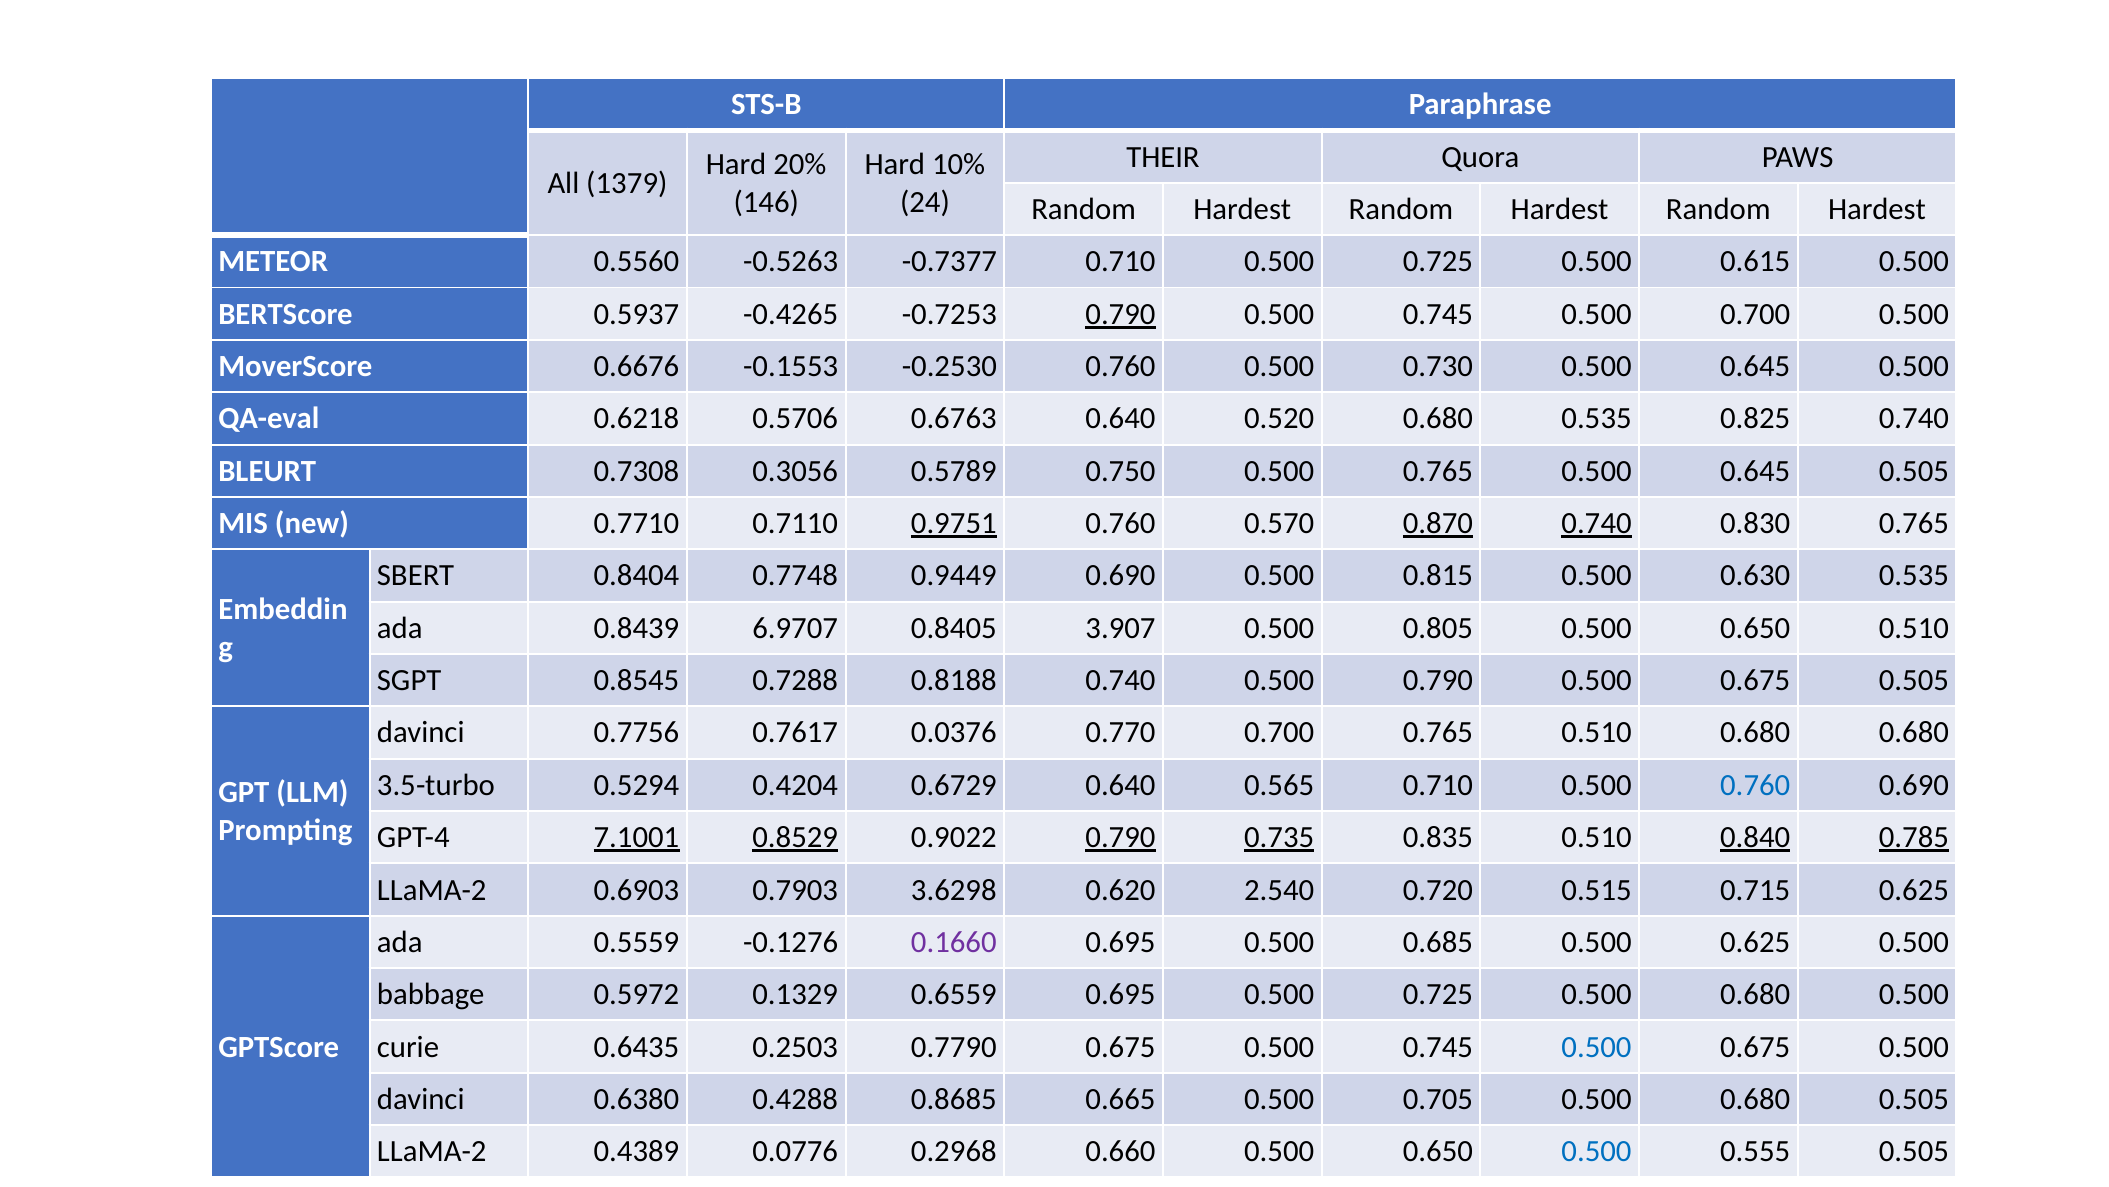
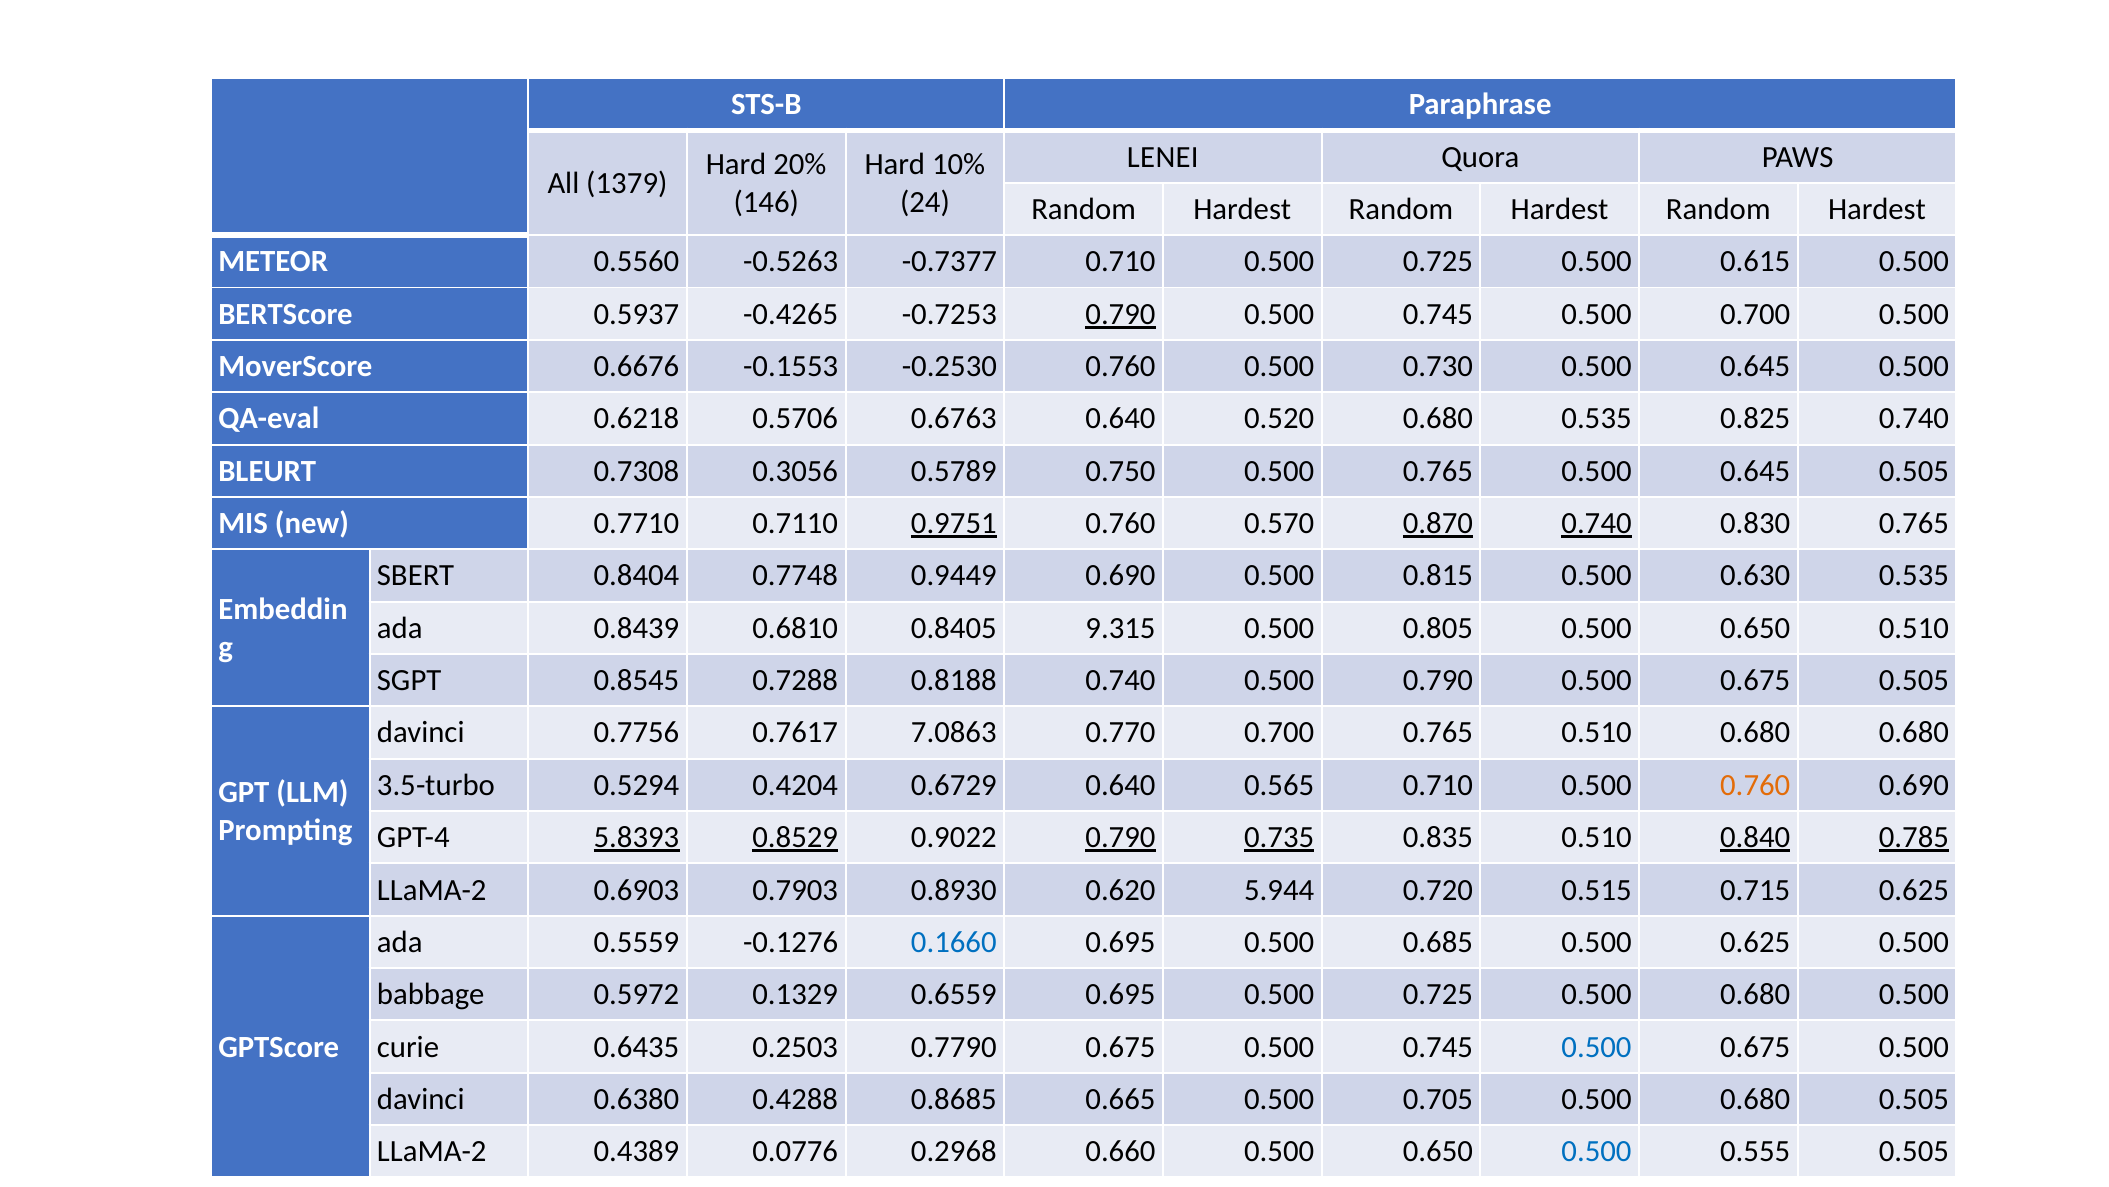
THEIR: THEIR -> LENEI (1163, 157)
6.9707: 6.9707 -> 0.6810 (795, 628)
3.907: 3.907 -> 9.315 (1121, 628)
0.0376: 0.0376 -> 7.0863 (954, 732)
0.760 colour: blue -> orange (1755, 785)
7.1001: 7.1001 -> 5.8393 (636, 837)
3.6298: 3.6298 -> 0.8930 (954, 889)
2.540: 2.540 -> 5.944 (1279, 889)
0.1660 colour: purple -> blue (954, 942)
